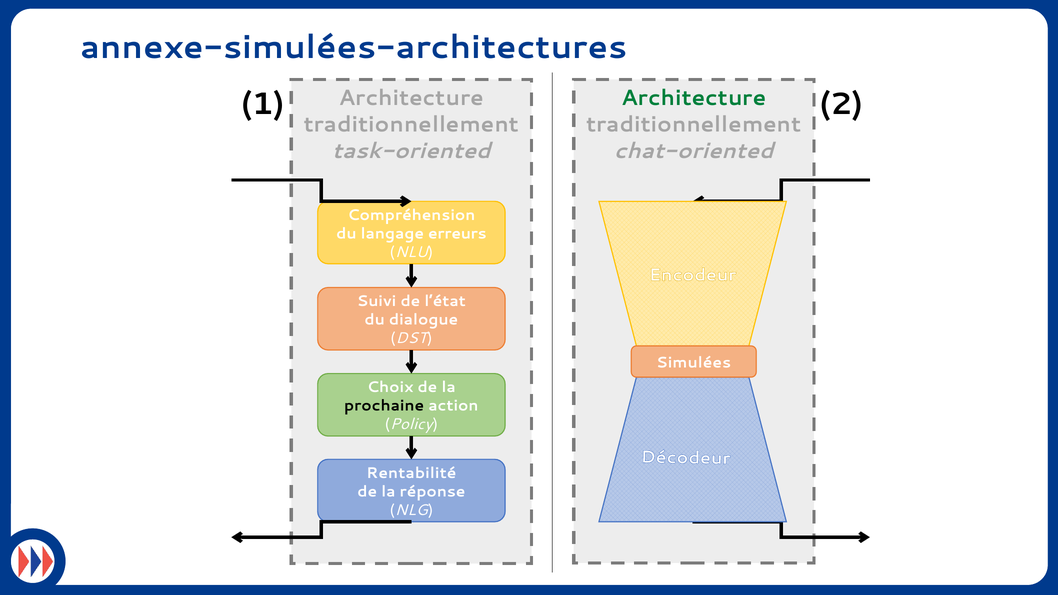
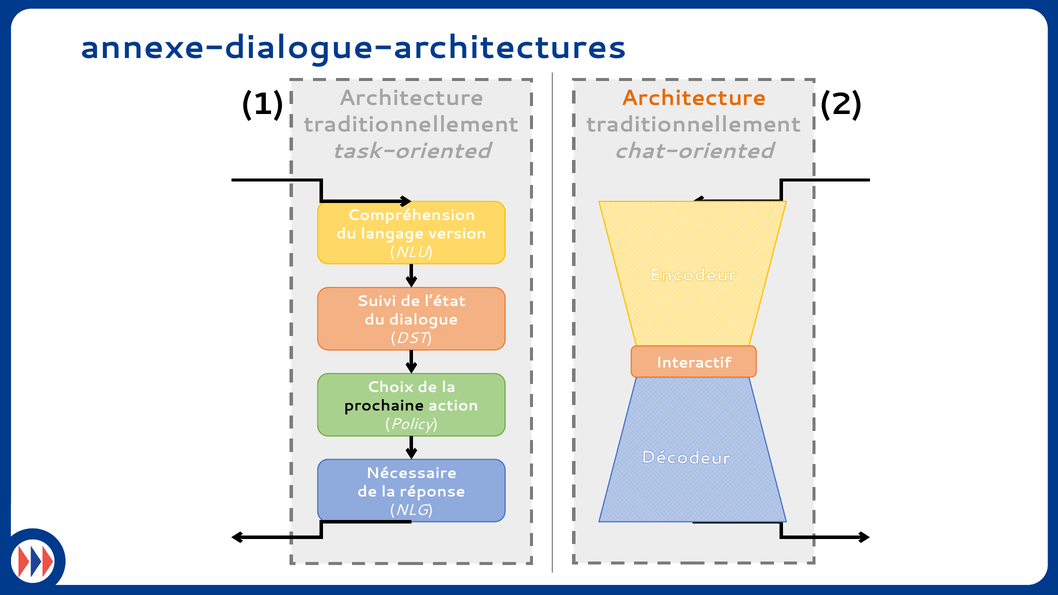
annexe-simulées-architectures: annexe-simulées-architectures -> annexe-dialogue-architectures (354, 47)
Architecture colour: green -> orange (694, 98)
erreurs: erreurs -> version (457, 234)
Simulées: Simulées -> Interactif (694, 363)
Rentabilité: Rentabilité -> Nécessaire (411, 473)
